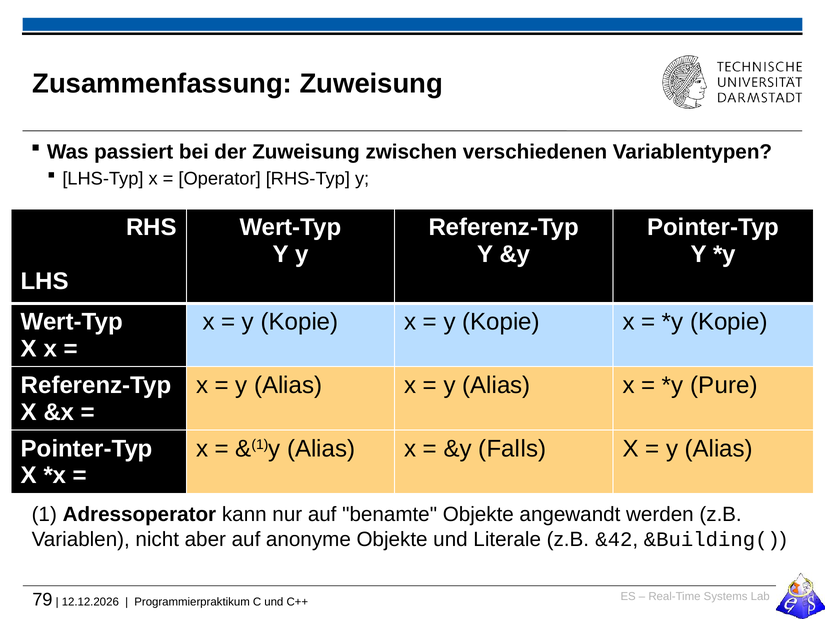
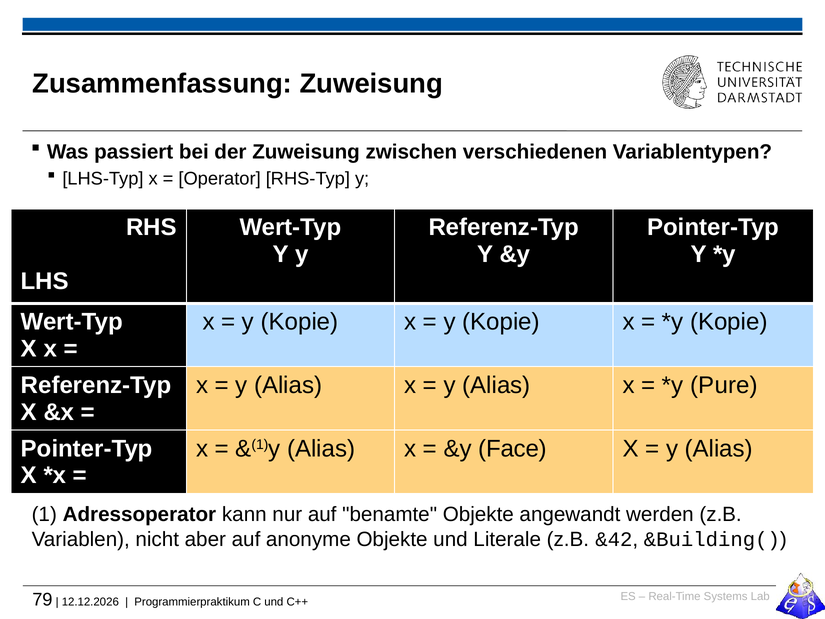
Falls: Falls -> Face (513, 448)
